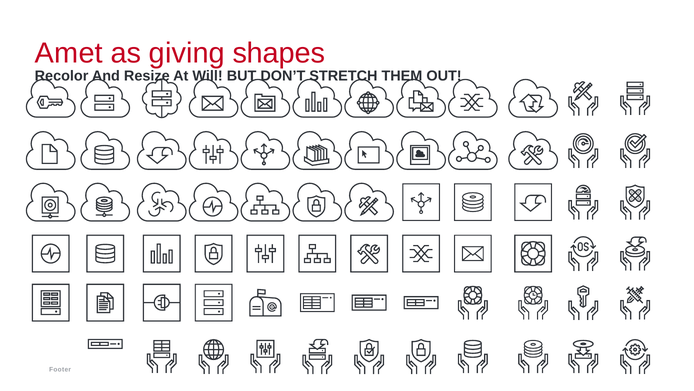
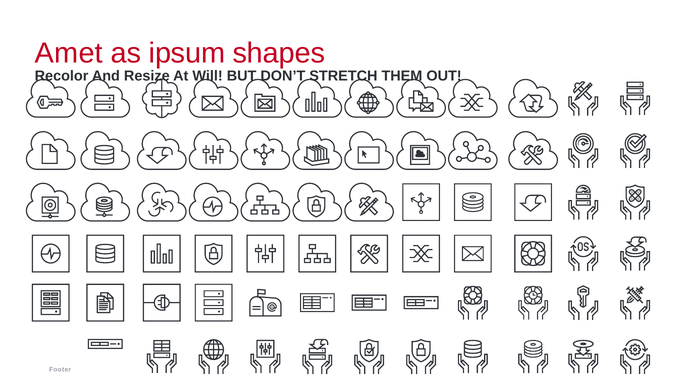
giving: giving -> ipsum (187, 53)
